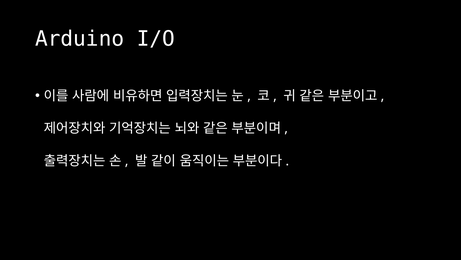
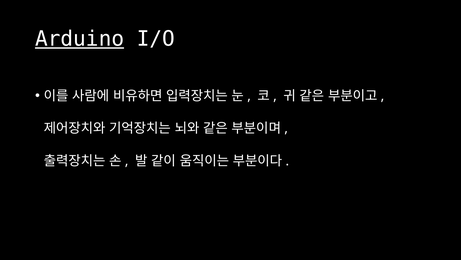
Arduino underline: none -> present (80, 39)
